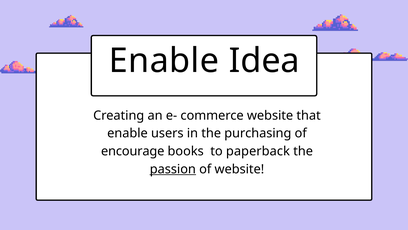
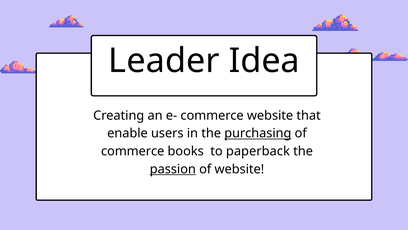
Enable: Enable -> Leader (164, 61)
purchasing underline: none -> present (258, 133)
encourage: encourage -> commerce (133, 151)
